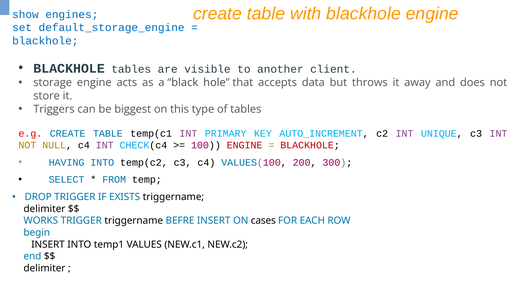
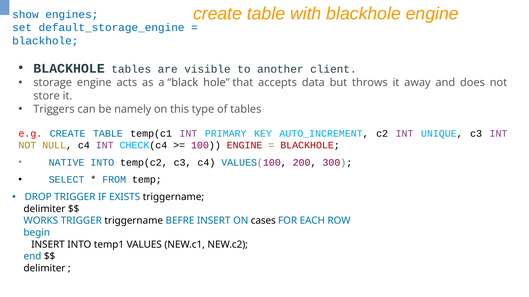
biggest: biggest -> namely (133, 109)
HAVING: HAVING -> NATIVE (67, 163)
